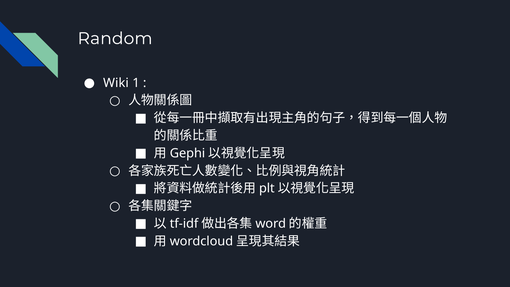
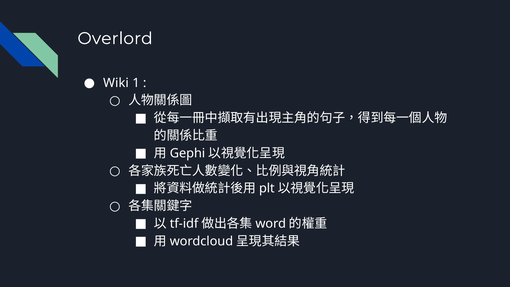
Random: Random -> Overlord (115, 38)
